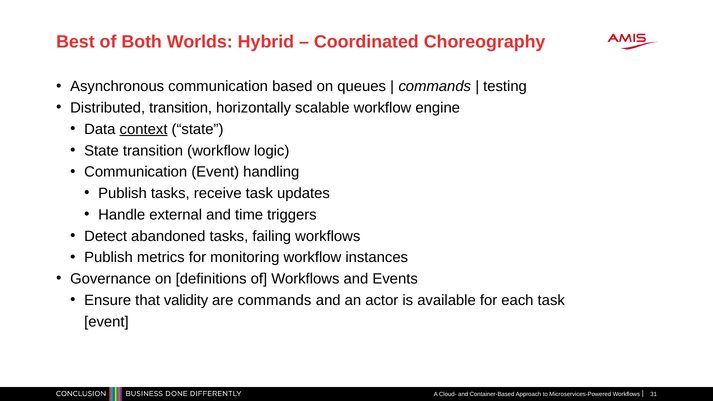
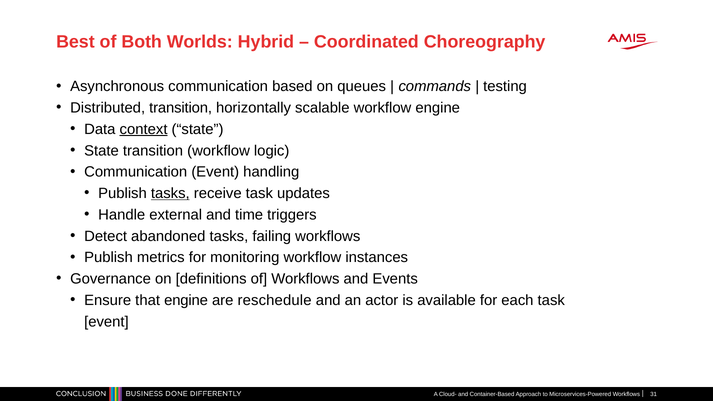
tasks underline: none -> present (170, 193)
that validity: validity -> engine (186, 300)
are commands: commands -> reschedule (275, 300)
